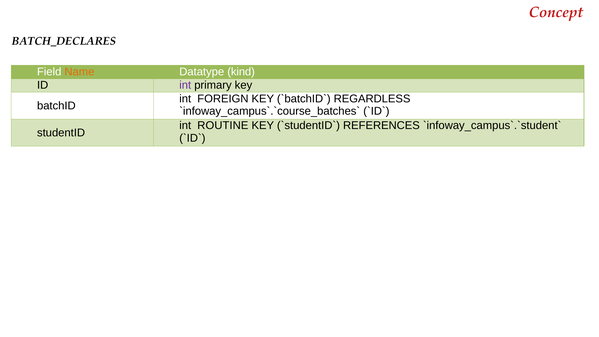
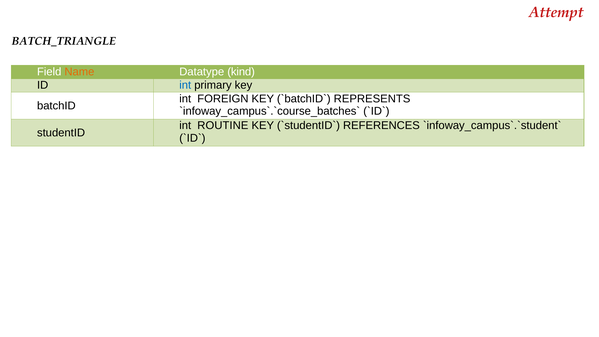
Concept: Concept -> Attempt (556, 12)
BATCH_DECLARES: BATCH_DECLARES -> BATCH_TRIANGLE (64, 41)
int colour: purple -> blue (185, 85)
REGARDLESS: REGARDLESS -> REPRESENTS (372, 99)
